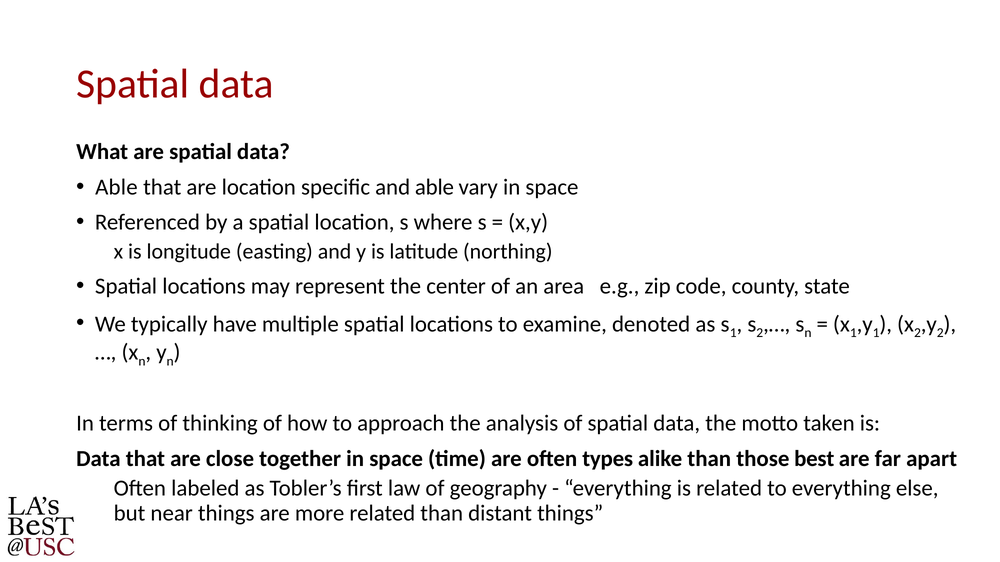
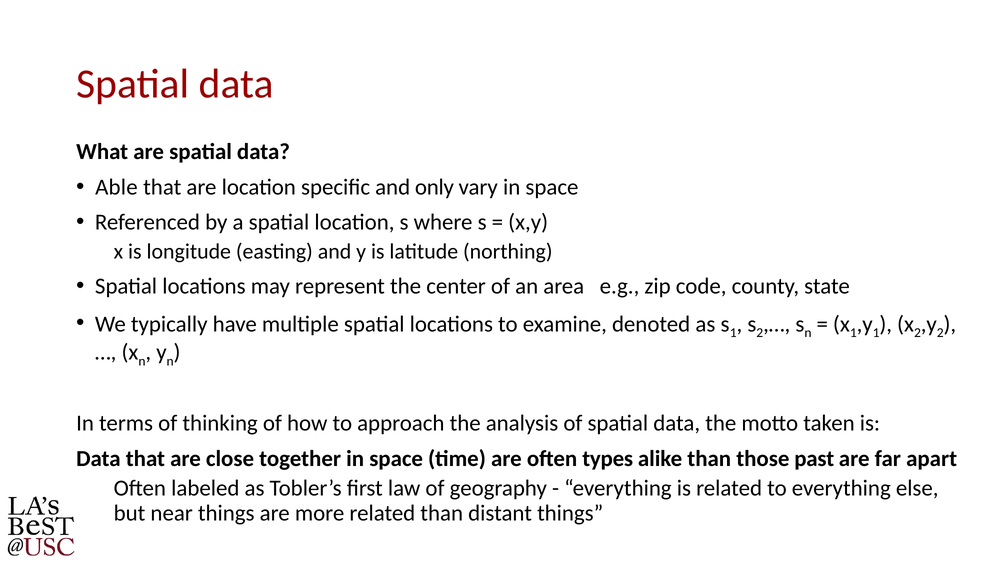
and able: able -> only (434, 187)
best: best -> past (814, 459)
